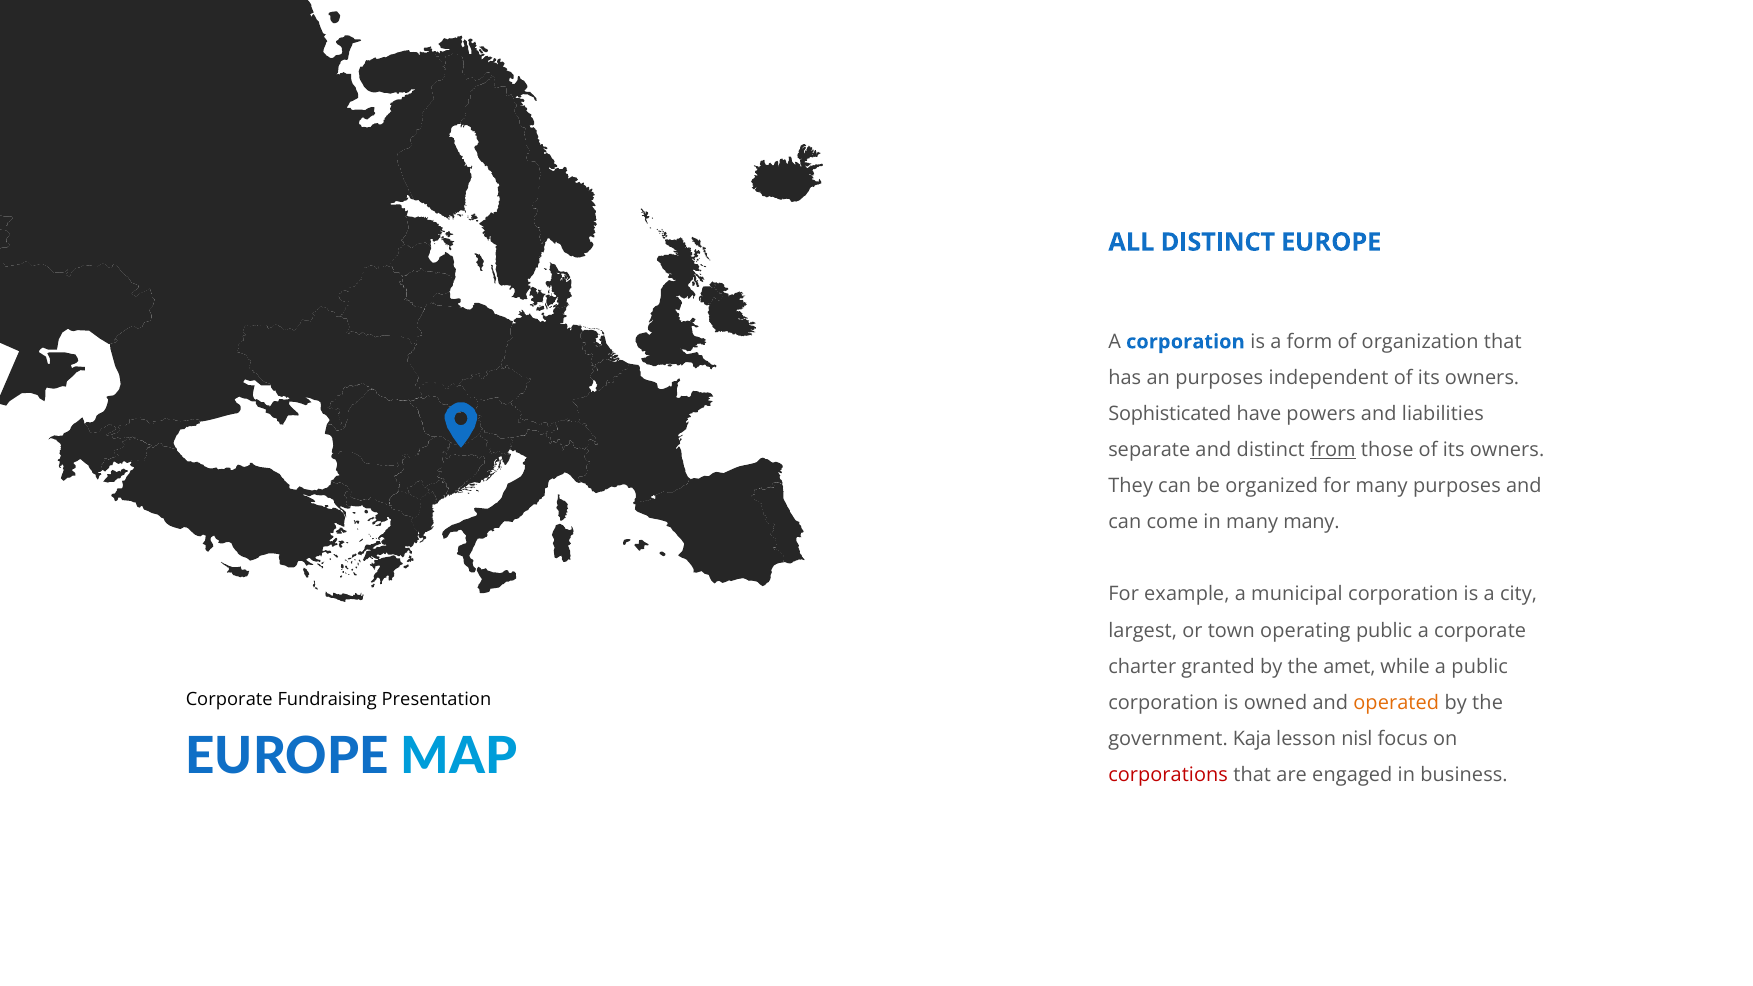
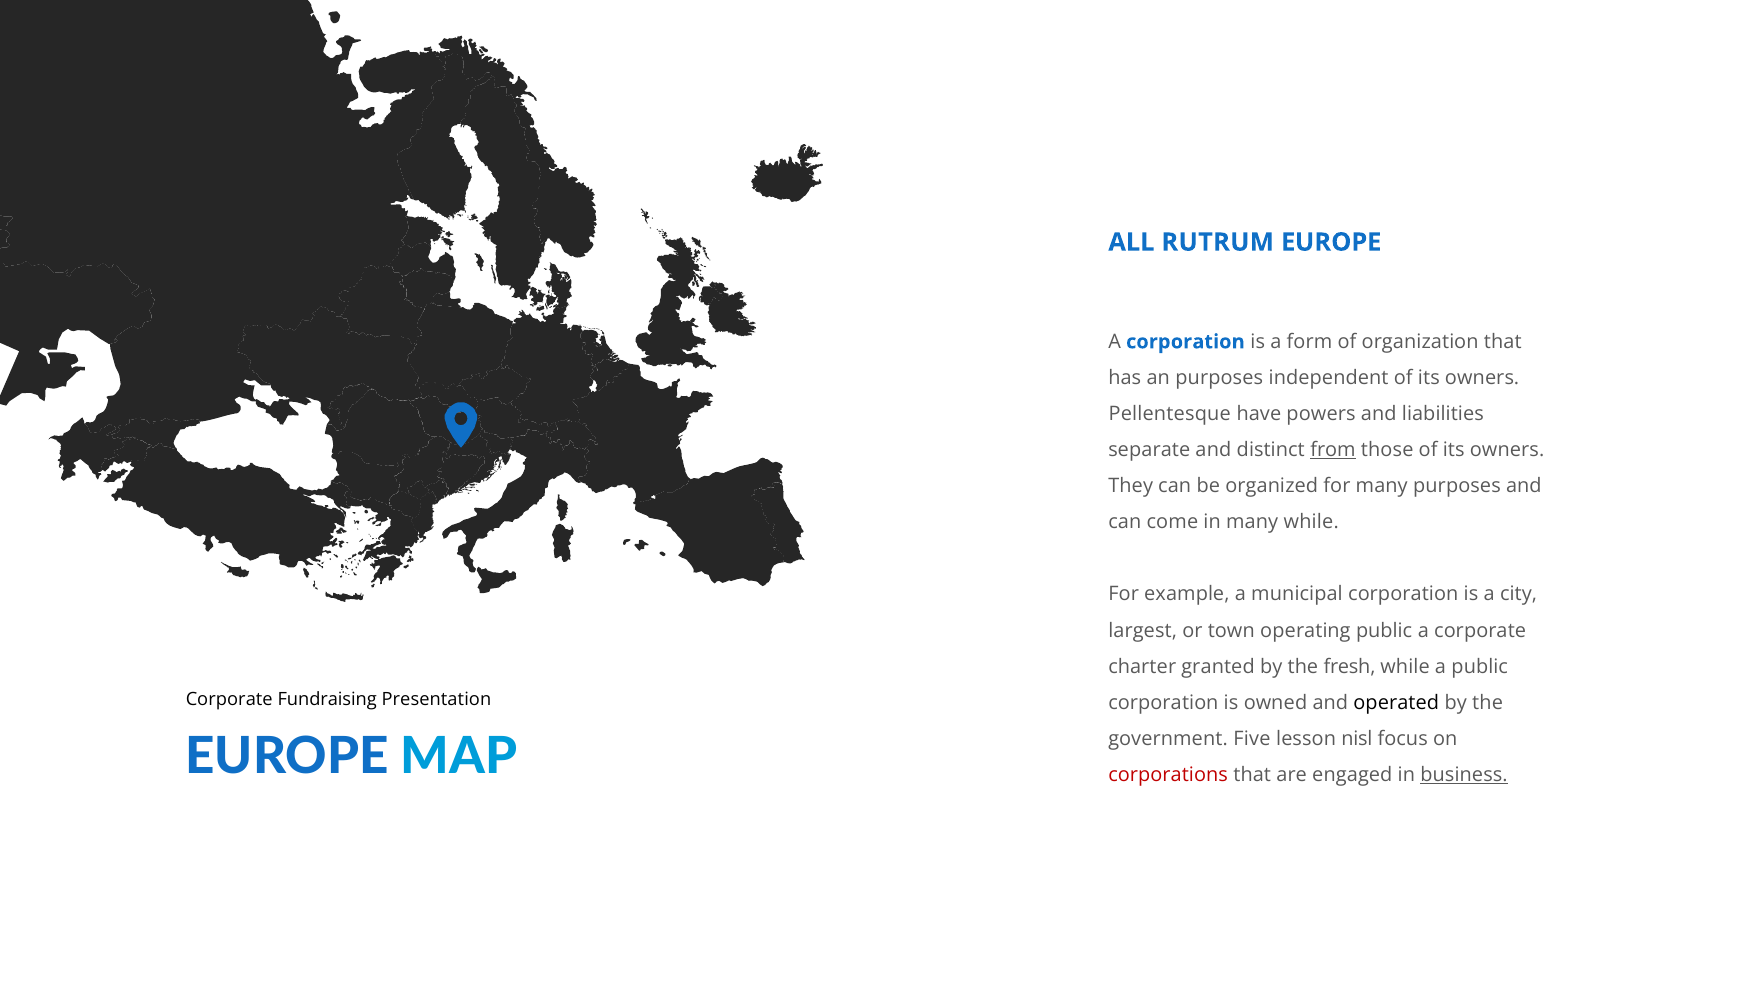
ALL DISTINCT: DISTINCT -> RUTRUM (1218, 242)
Sophisticated: Sophisticated -> Pellentesque (1170, 414)
many many: many -> while (1311, 522)
amet: amet -> fresh (1349, 667)
operated colour: orange -> black (1396, 703)
Kaja: Kaja -> Five (1252, 739)
business underline: none -> present (1464, 775)
